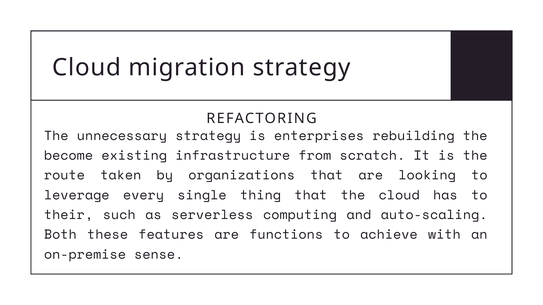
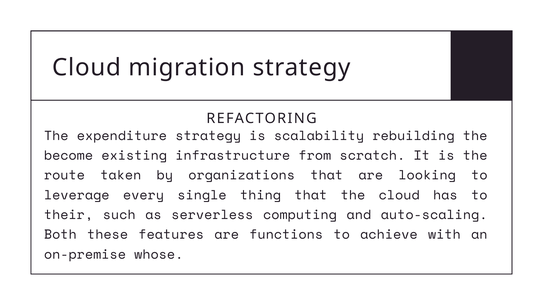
unnecessary: unnecessary -> expenditure (122, 136)
enterprises: enterprises -> scalability (319, 136)
sense: sense -> whose (159, 255)
